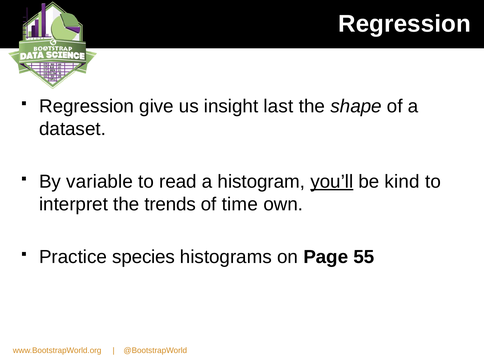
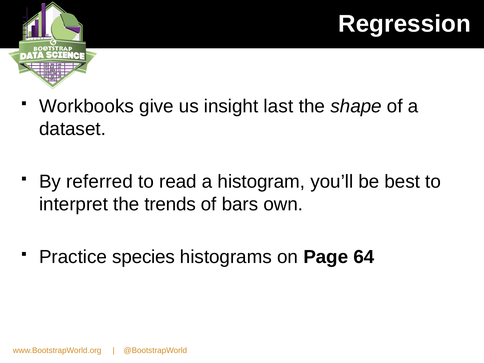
Regression: Regression -> Workbooks (87, 106)
variable: variable -> referred (100, 182)
you’ll underline: present -> none (332, 182)
kind: kind -> best (402, 182)
time: time -> bars (240, 204)
55: 55 -> 64 (364, 257)
